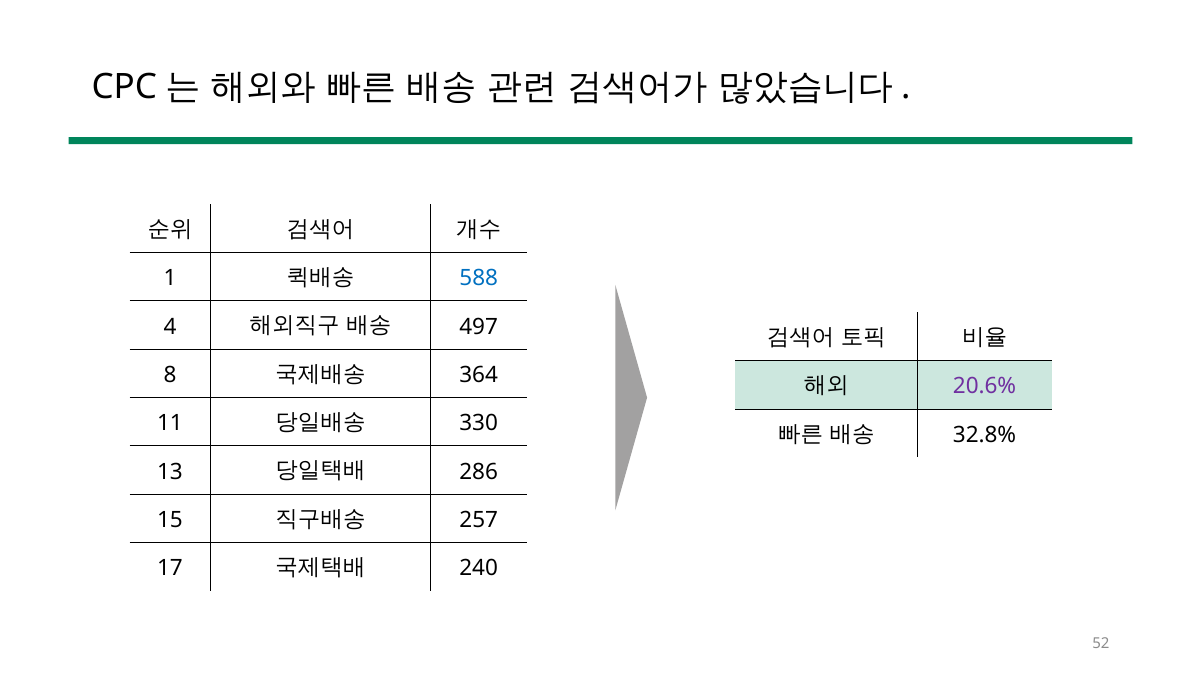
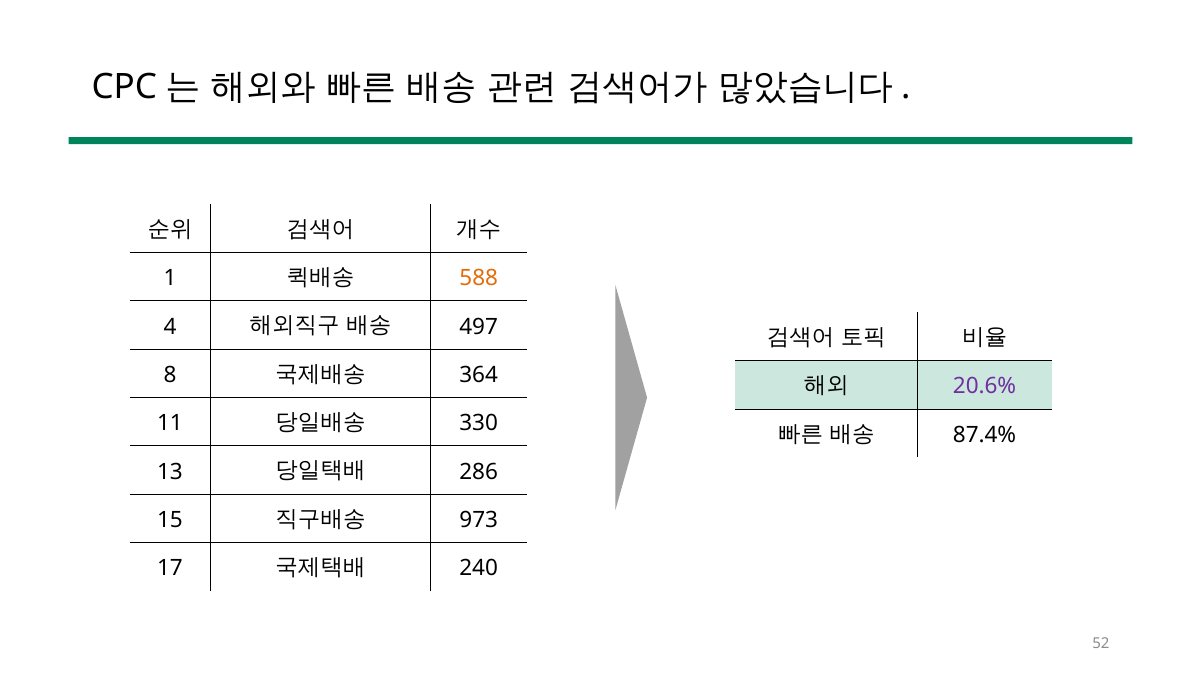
588 colour: blue -> orange (479, 279)
32.8%: 32.8% -> 87.4% (985, 435)
257: 257 -> 973 (479, 520)
